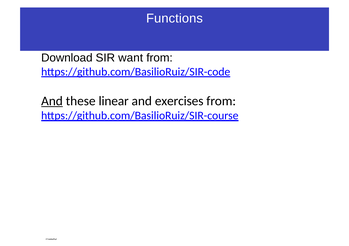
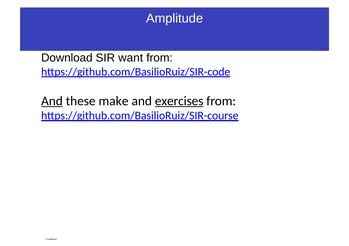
Functions: Functions -> Amplitude (175, 18)
linear: linear -> make (114, 101)
exercises underline: none -> present (179, 101)
